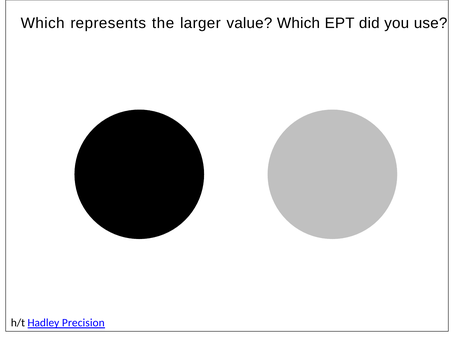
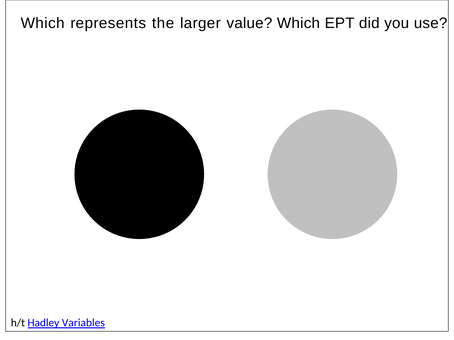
Precision: Precision -> Variables (83, 323)
